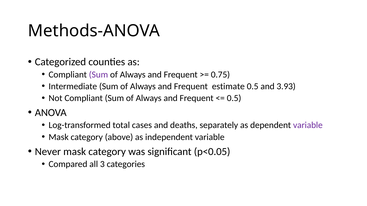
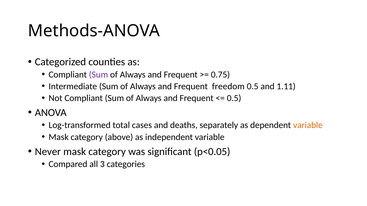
estimate: estimate -> freedom (228, 86)
3.93: 3.93 -> 1.11 (286, 86)
variable colour: purple -> orange (308, 125)
